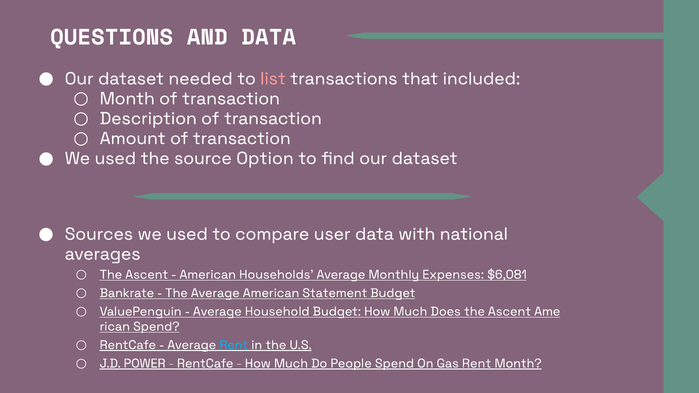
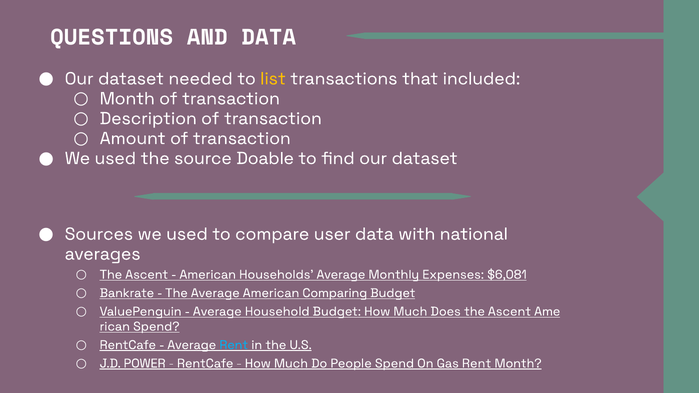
list colour: pink -> yellow (273, 79)
Option: Option -> Doable (265, 158)
Statement: Statement -> Comparing (335, 293)
